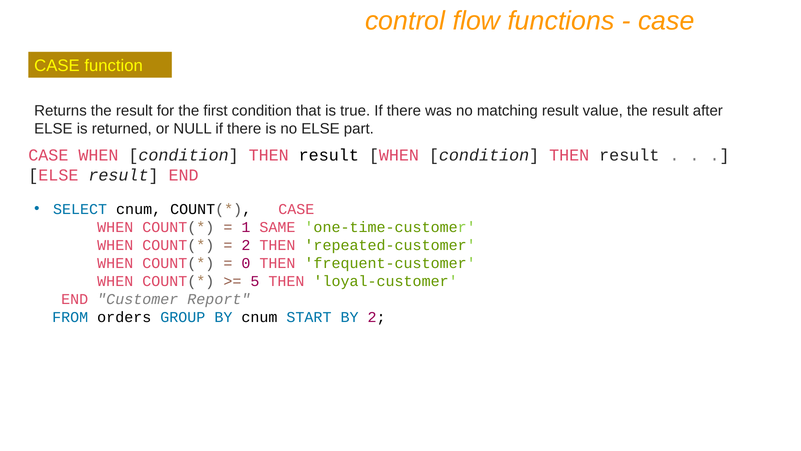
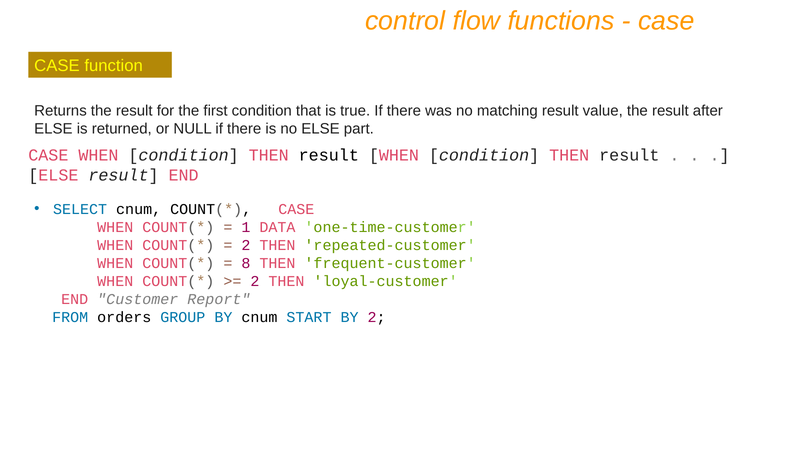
SAME: SAME -> DATA (277, 227)
0: 0 -> 8 (246, 263)
5: 5 -> 2 (255, 281)
